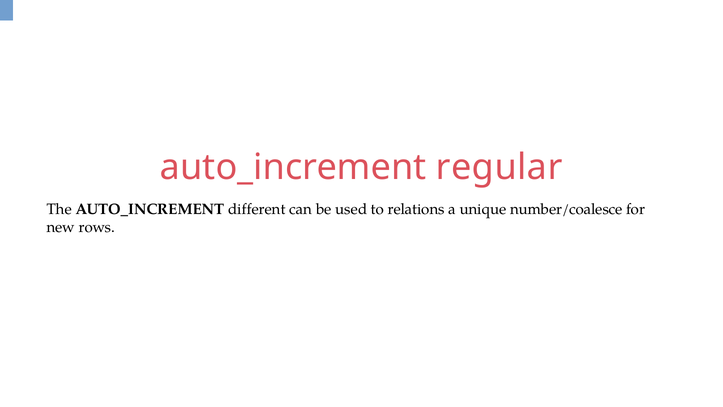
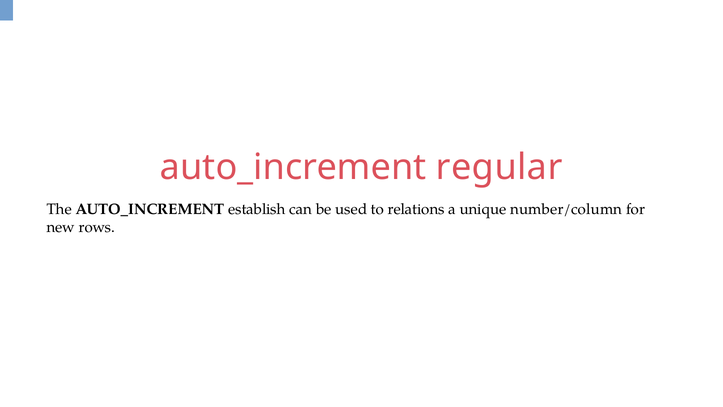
different: different -> establish (257, 209)
number/coalesce: number/coalesce -> number/column (566, 209)
